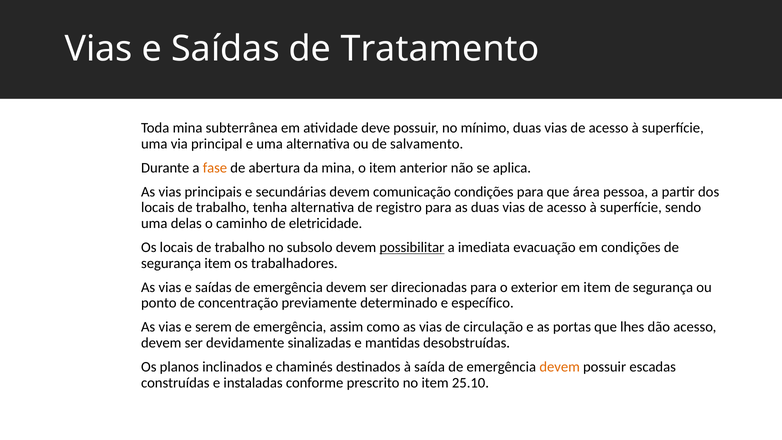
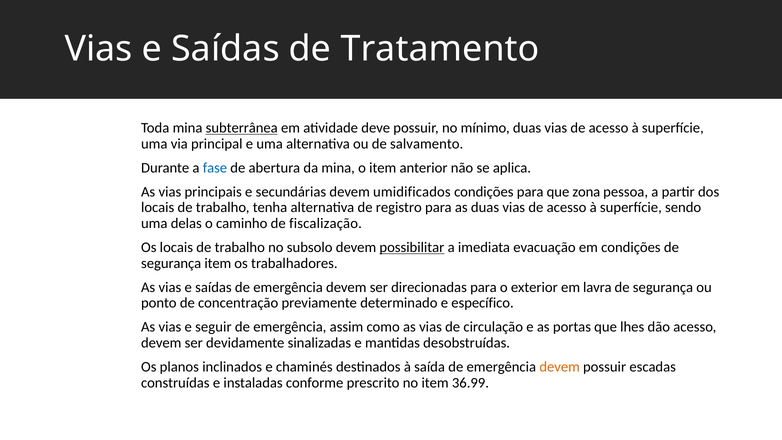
subterrânea underline: none -> present (242, 128)
fase colour: orange -> blue (215, 168)
comunicação: comunicação -> umidificados (412, 192)
área: área -> zona (586, 192)
eletricidade: eletricidade -> fiscalização (325, 223)
em item: item -> lavra (597, 287)
serem: serem -> seguir (213, 327)
25.10: 25.10 -> 36.99 (470, 383)
